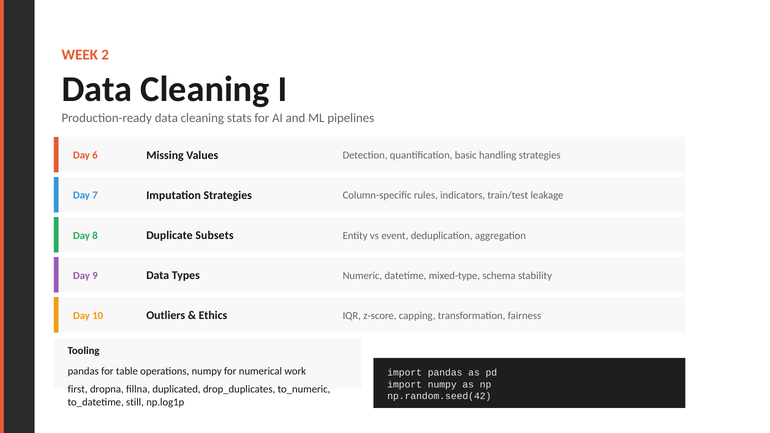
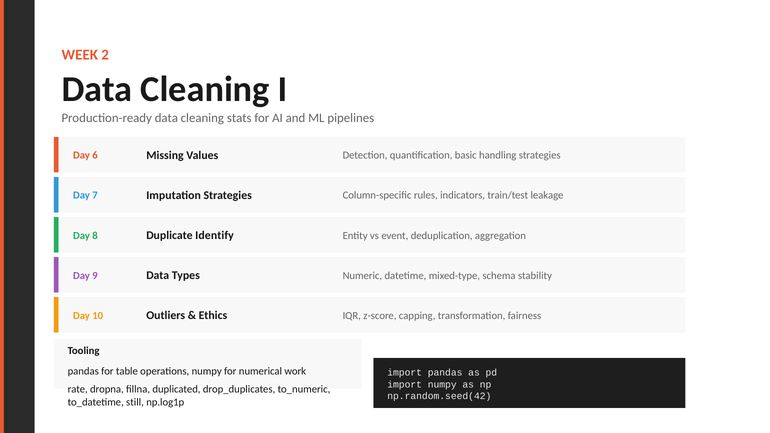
Subsets: Subsets -> Identify (215, 236)
first: first -> rate (78, 390)
